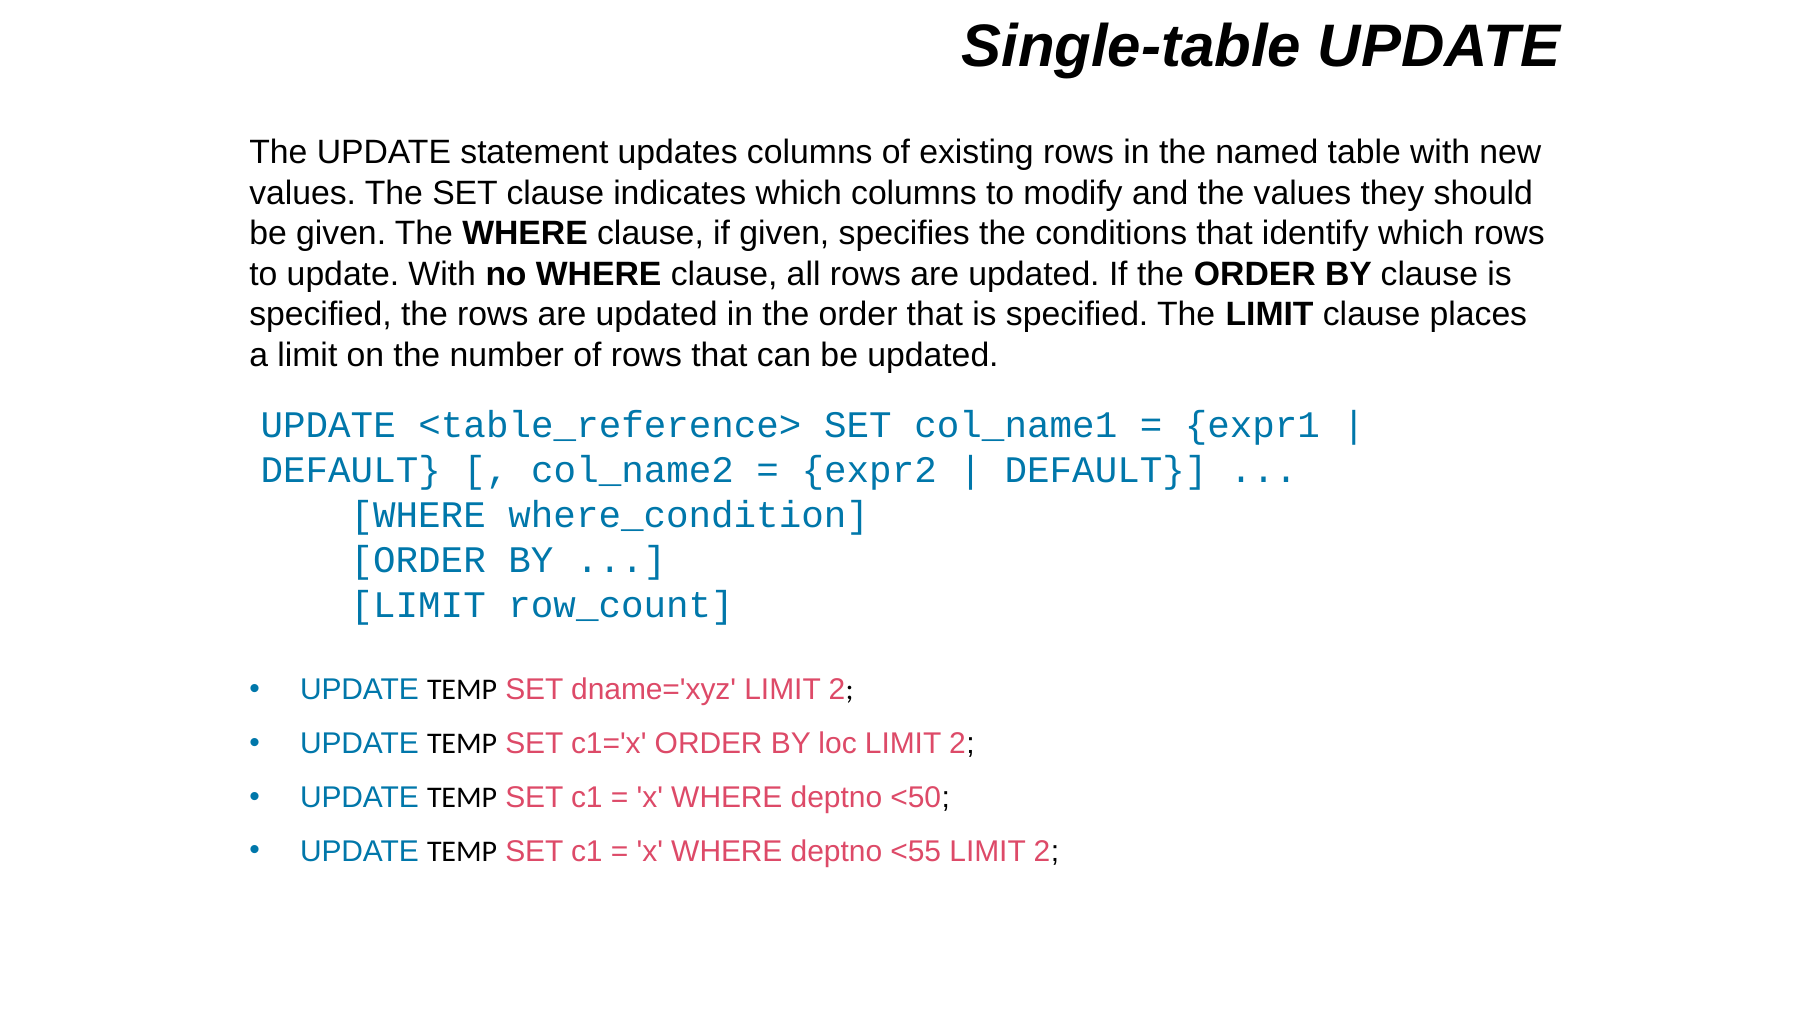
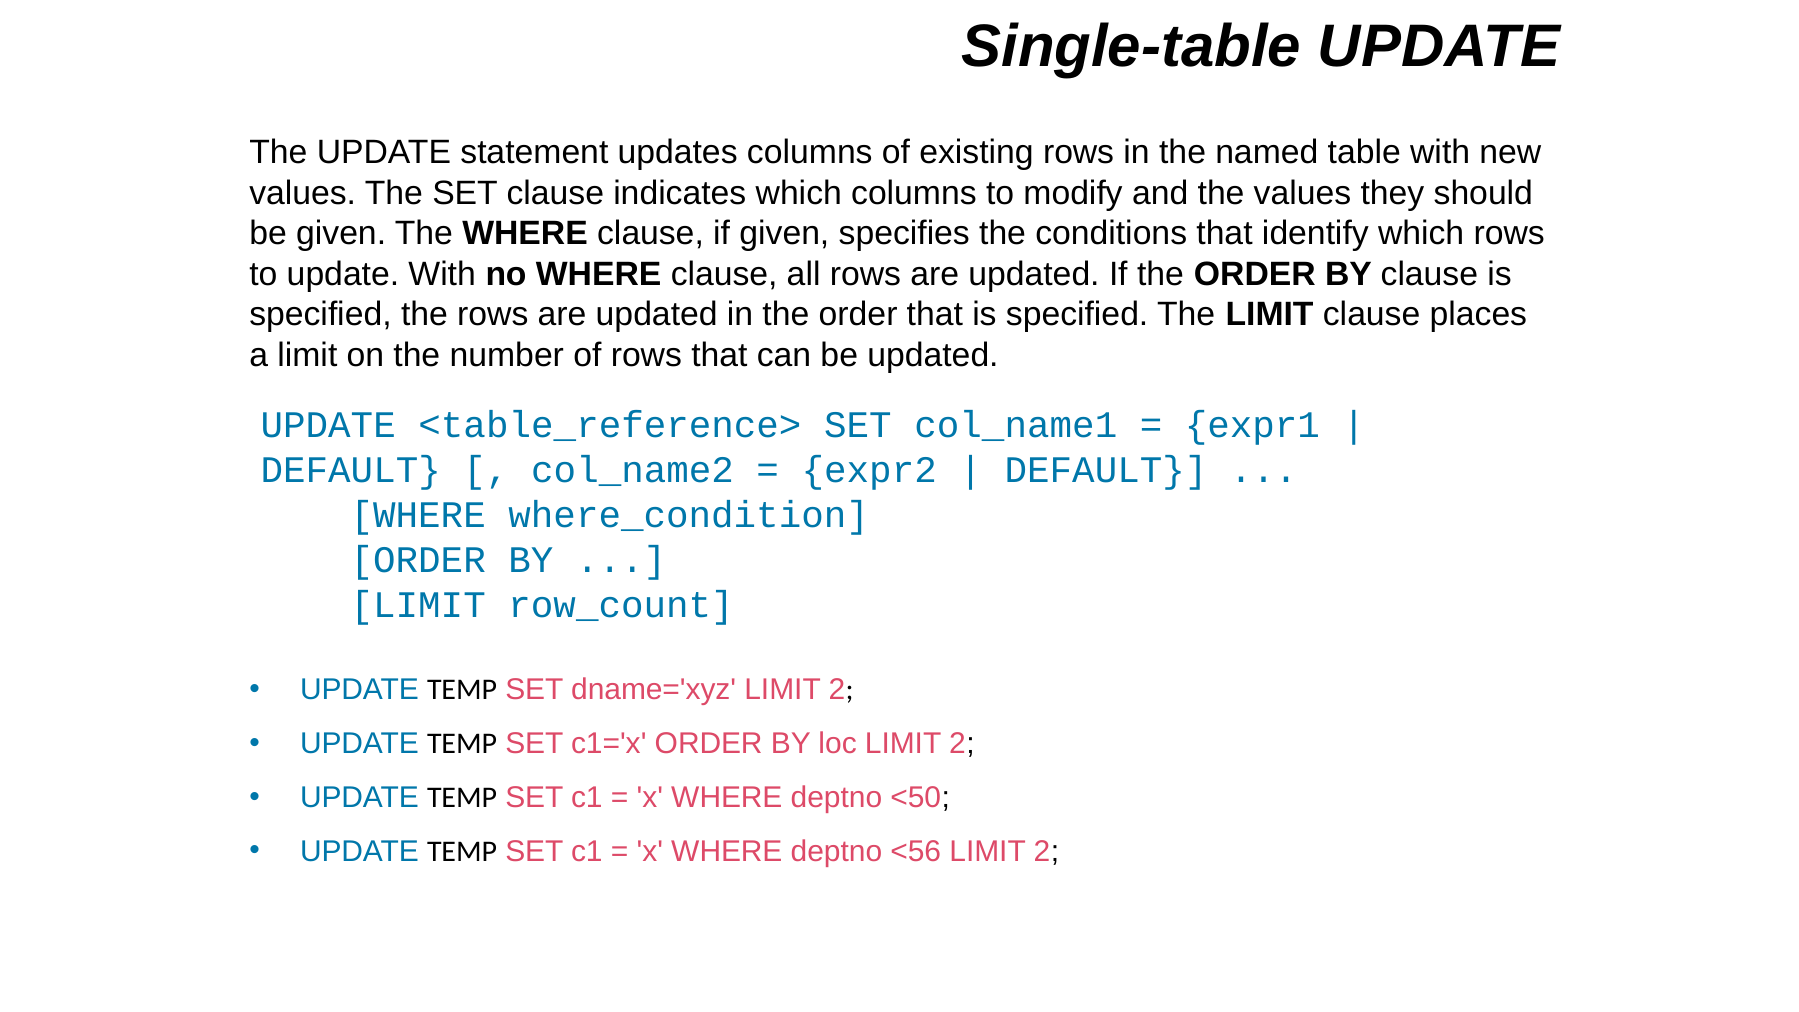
<55: <55 -> <56 (916, 852)
